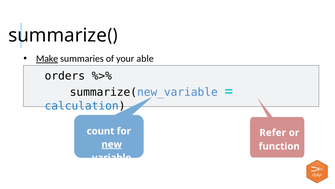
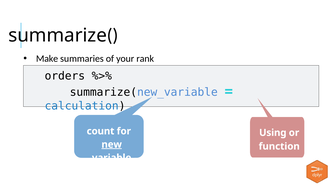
Make underline: present -> none (47, 58)
able: able -> rank (145, 58)
Refer: Refer -> Using (273, 132)
